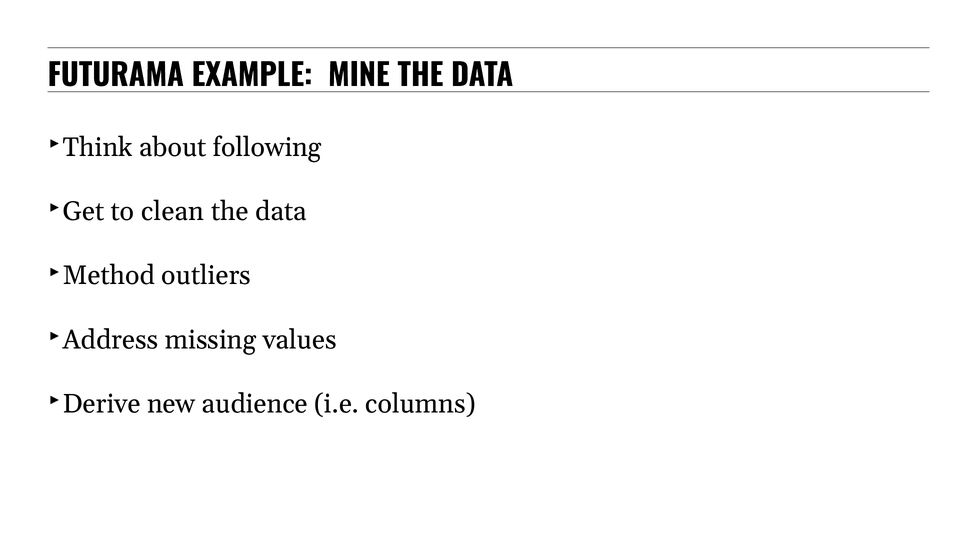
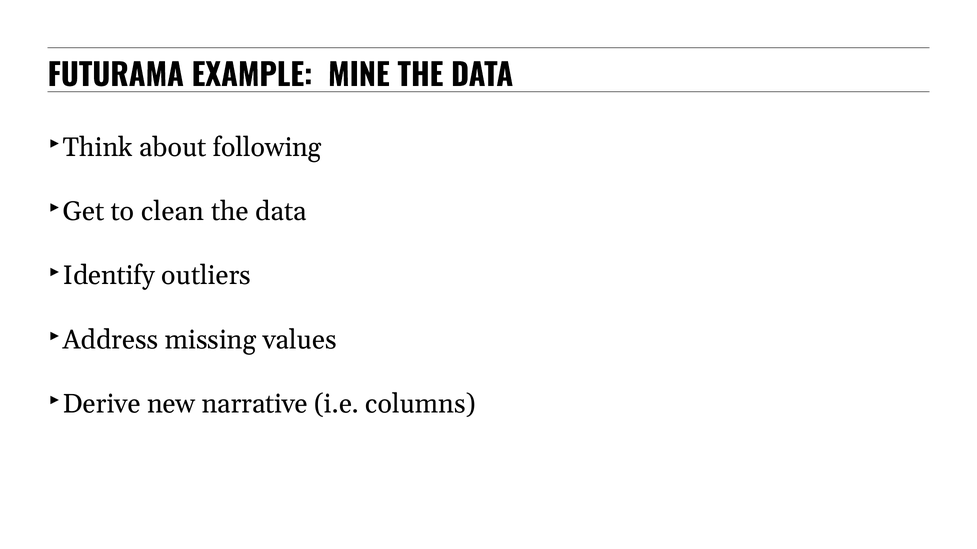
Method: Method -> Identify (109, 275)
audience: audience -> narrative (255, 404)
